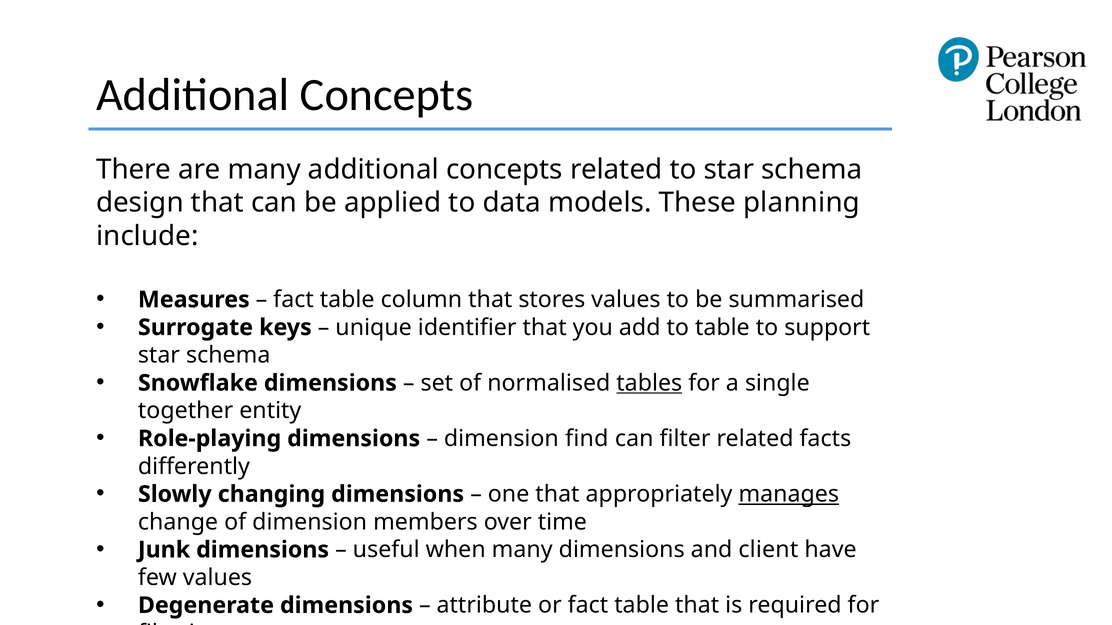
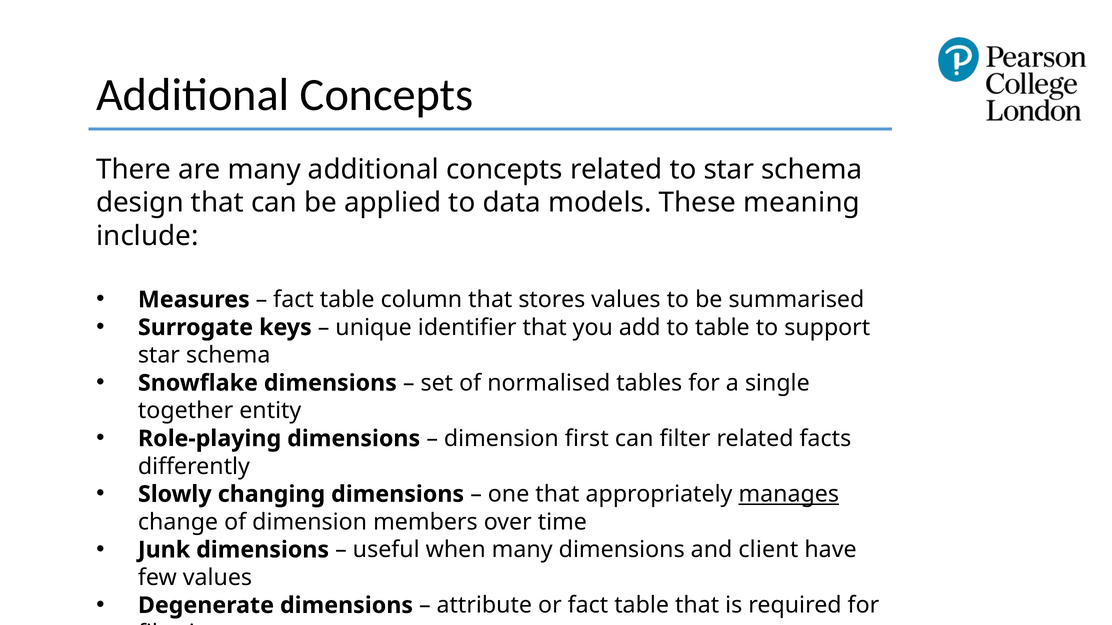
planning: planning -> meaning (802, 203)
tables underline: present -> none (649, 383)
find: find -> first (587, 439)
